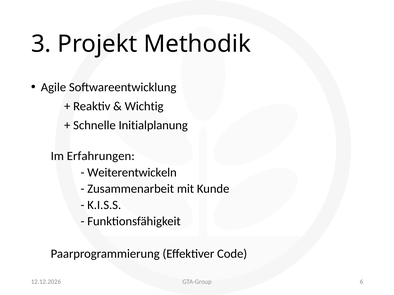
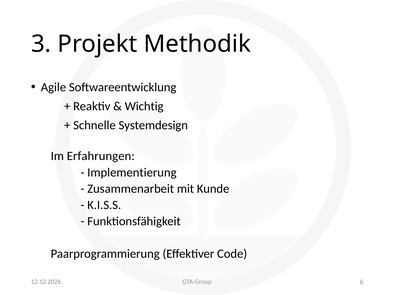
Initialplanung: Initialplanung -> Systemdesign (153, 125)
Weiterentwickeln: Weiterentwickeln -> Implementierung (132, 173)
